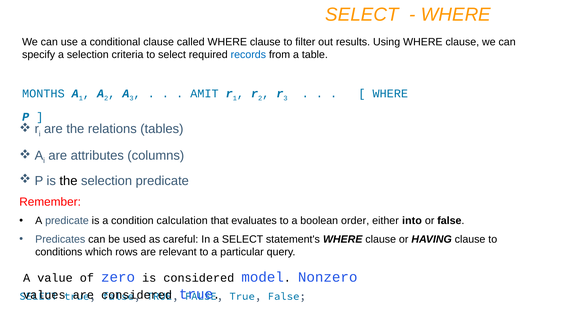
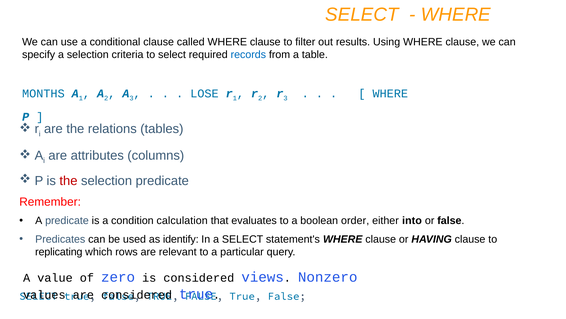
AMIT: AMIT -> LOSE (204, 94)
the colour: black -> red (68, 181)
careful: careful -> identify (181, 239)
conditions: conditions -> replicating (59, 251)
model: model -> views (263, 277)
